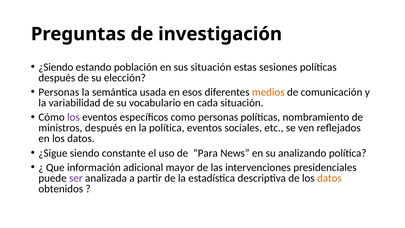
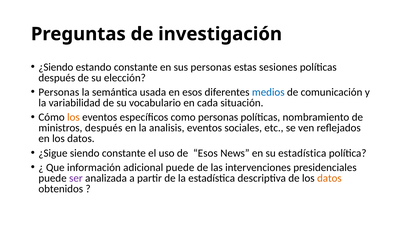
estando población: población -> constante (136, 67)
sus situación: situación -> personas (211, 67)
medios colour: orange -> blue (268, 92)
los colour: purple -> orange (73, 117)
la política: política -> analisis (167, 128)
de Para: Para -> Esos (205, 153)
su analizando: analizando -> estadística (302, 153)
adicional mayor: mayor -> puede (180, 167)
